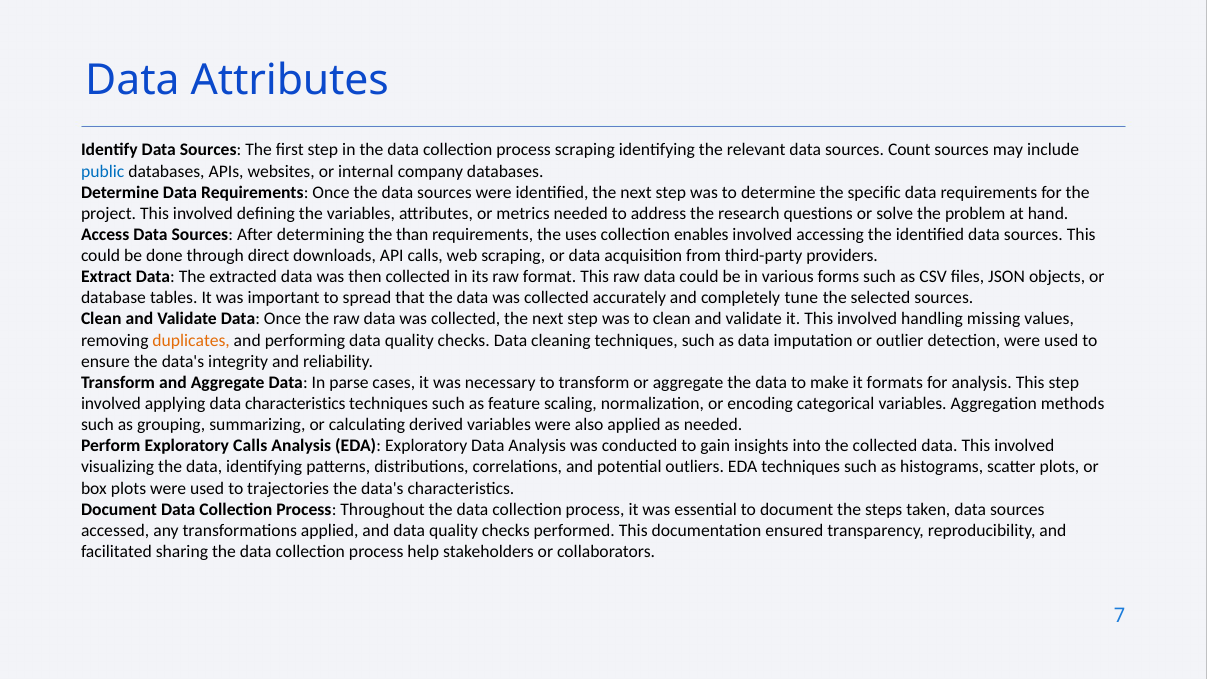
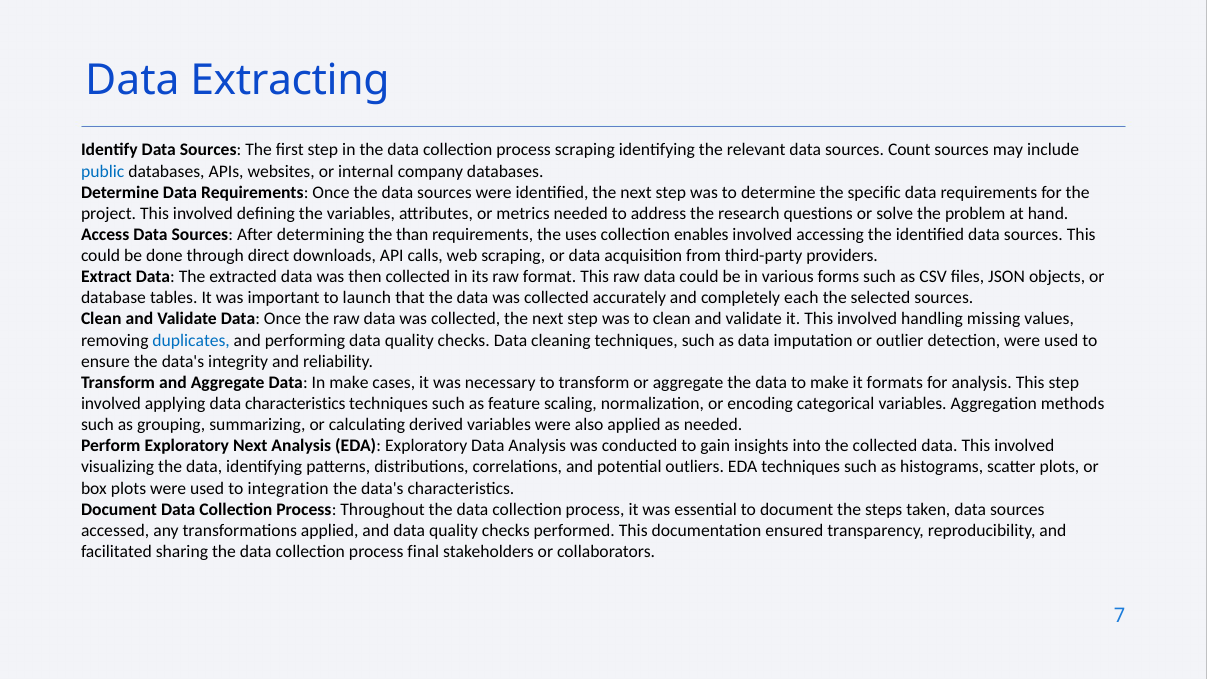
Data Attributes: Attributes -> Extracting (290, 81)
spread: spread -> launch (367, 298)
tune: tune -> each (801, 298)
duplicates colour: orange -> blue (191, 340)
In parse: parse -> make (349, 383)
Exploratory Calls: Calls -> Next (250, 446)
trajectories: trajectories -> integration (288, 488)
help: help -> final (423, 552)
